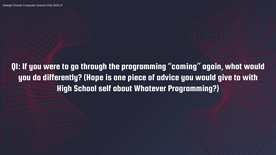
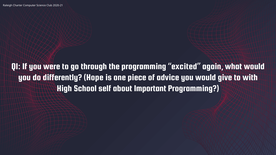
coming: coming -> excited (184, 66)
Whatever: Whatever -> Important (150, 88)
